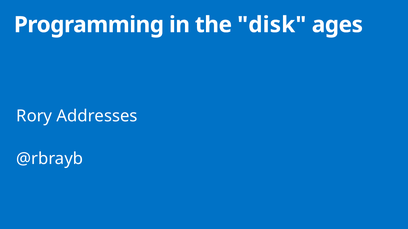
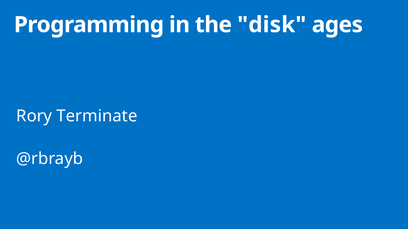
Addresses: Addresses -> Terminate (97, 116)
